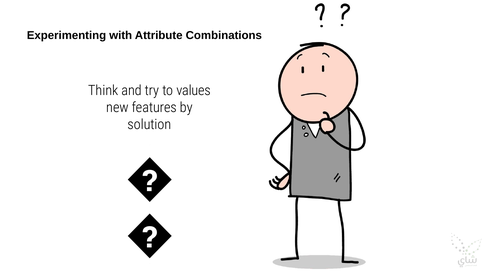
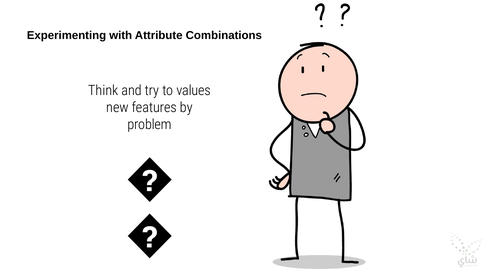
solution: solution -> problem (150, 124)
